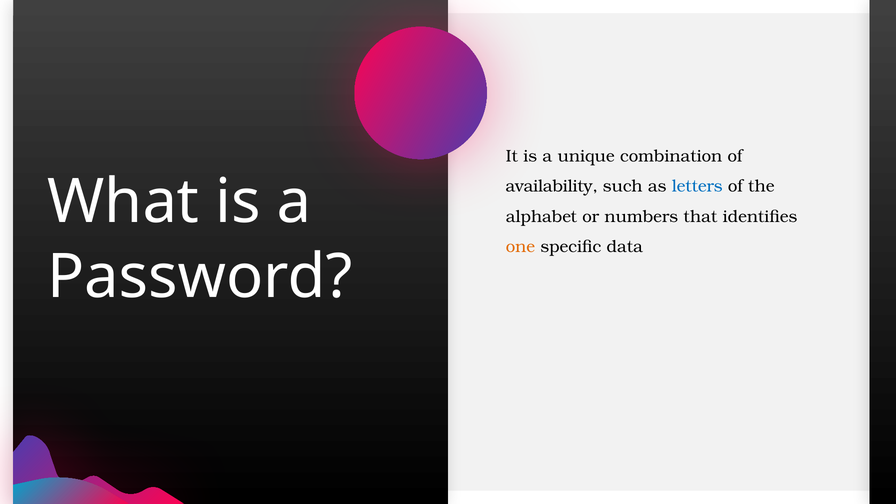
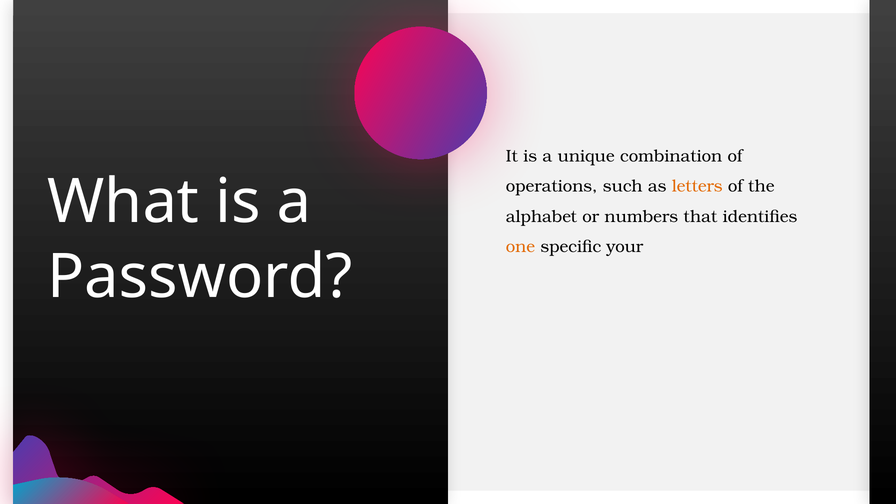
availability: availability -> operations (552, 186)
letters colour: blue -> orange (697, 186)
data: data -> your (625, 247)
